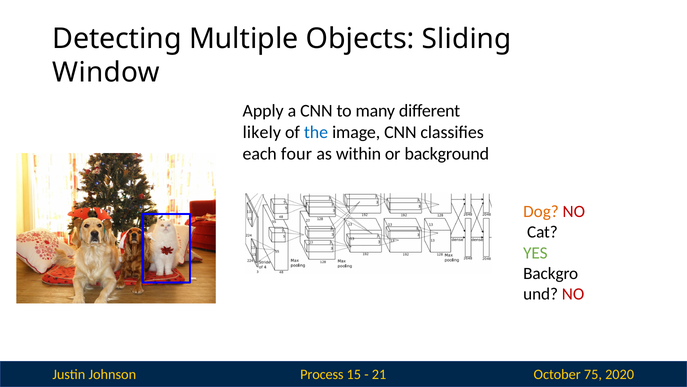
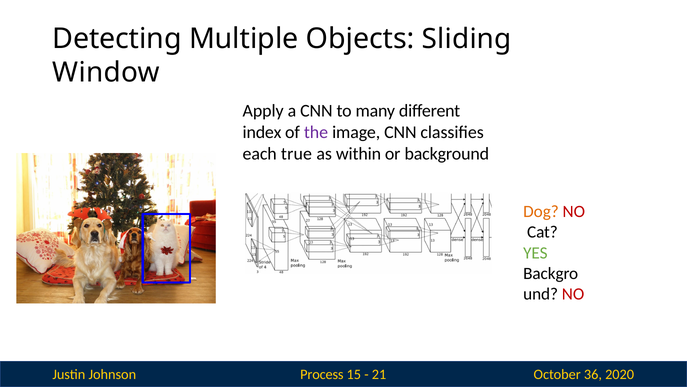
likely: likely -> index (262, 132)
the colour: blue -> purple (316, 132)
four: four -> true (296, 153)
75: 75 -> 36 (593, 374)
